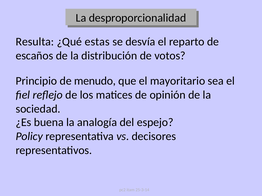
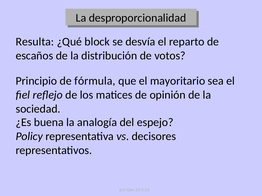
estas: estas -> block (97, 42)
menudo: menudo -> fórmula (95, 81)
